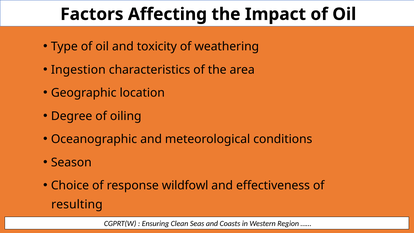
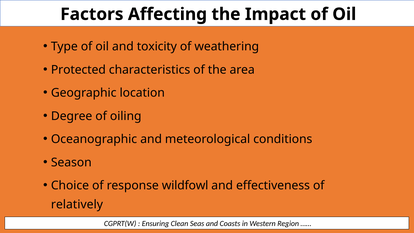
Ingestion: Ingestion -> Protected (78, 70)
resulting: resulting -> relatively (77, 204)
